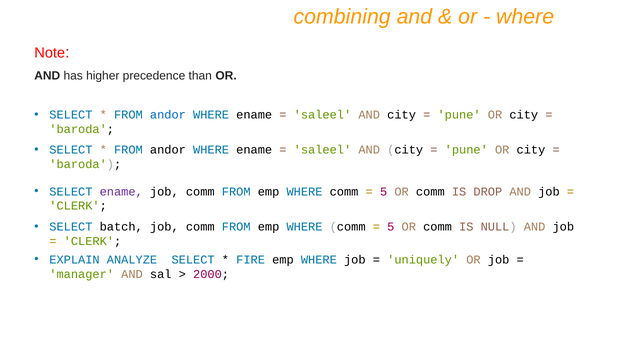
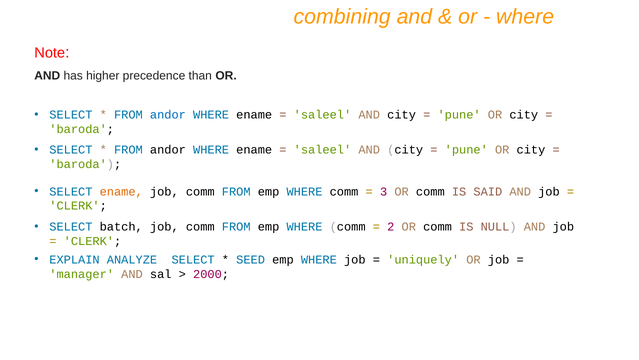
ename colour: purple -> orange (121, 191)
5: 5 -> 3 (384, 191)
DROP: DROP -> SAID (488, 191)
5: 5 -> 2 (391, 226)
FIRE: FIRE -> SEED (251, 259)
